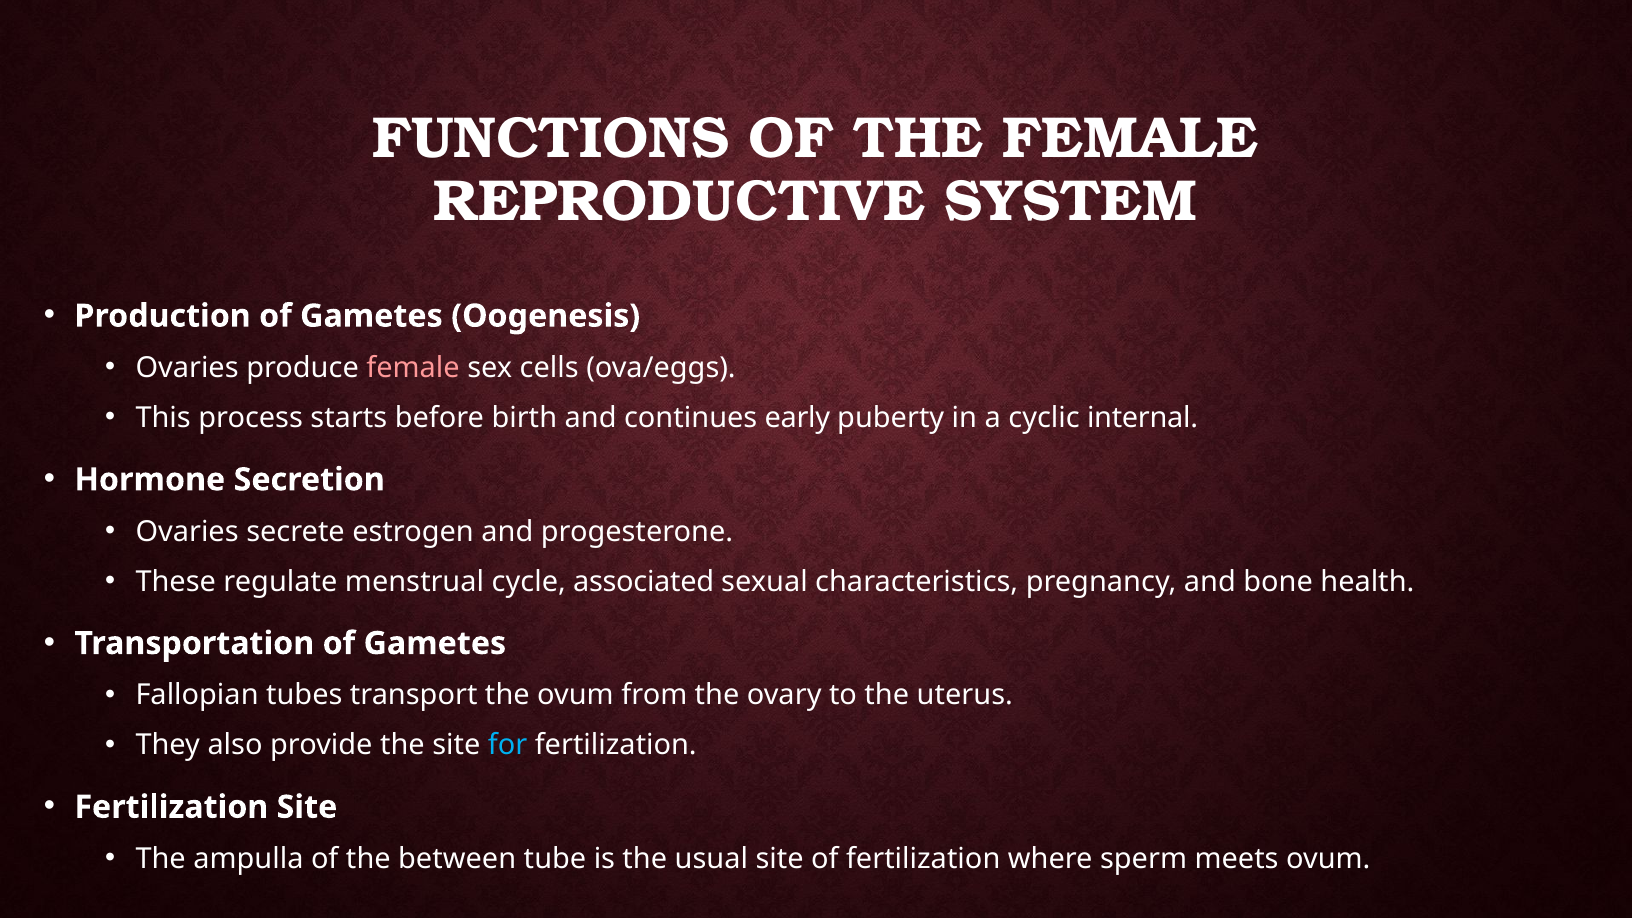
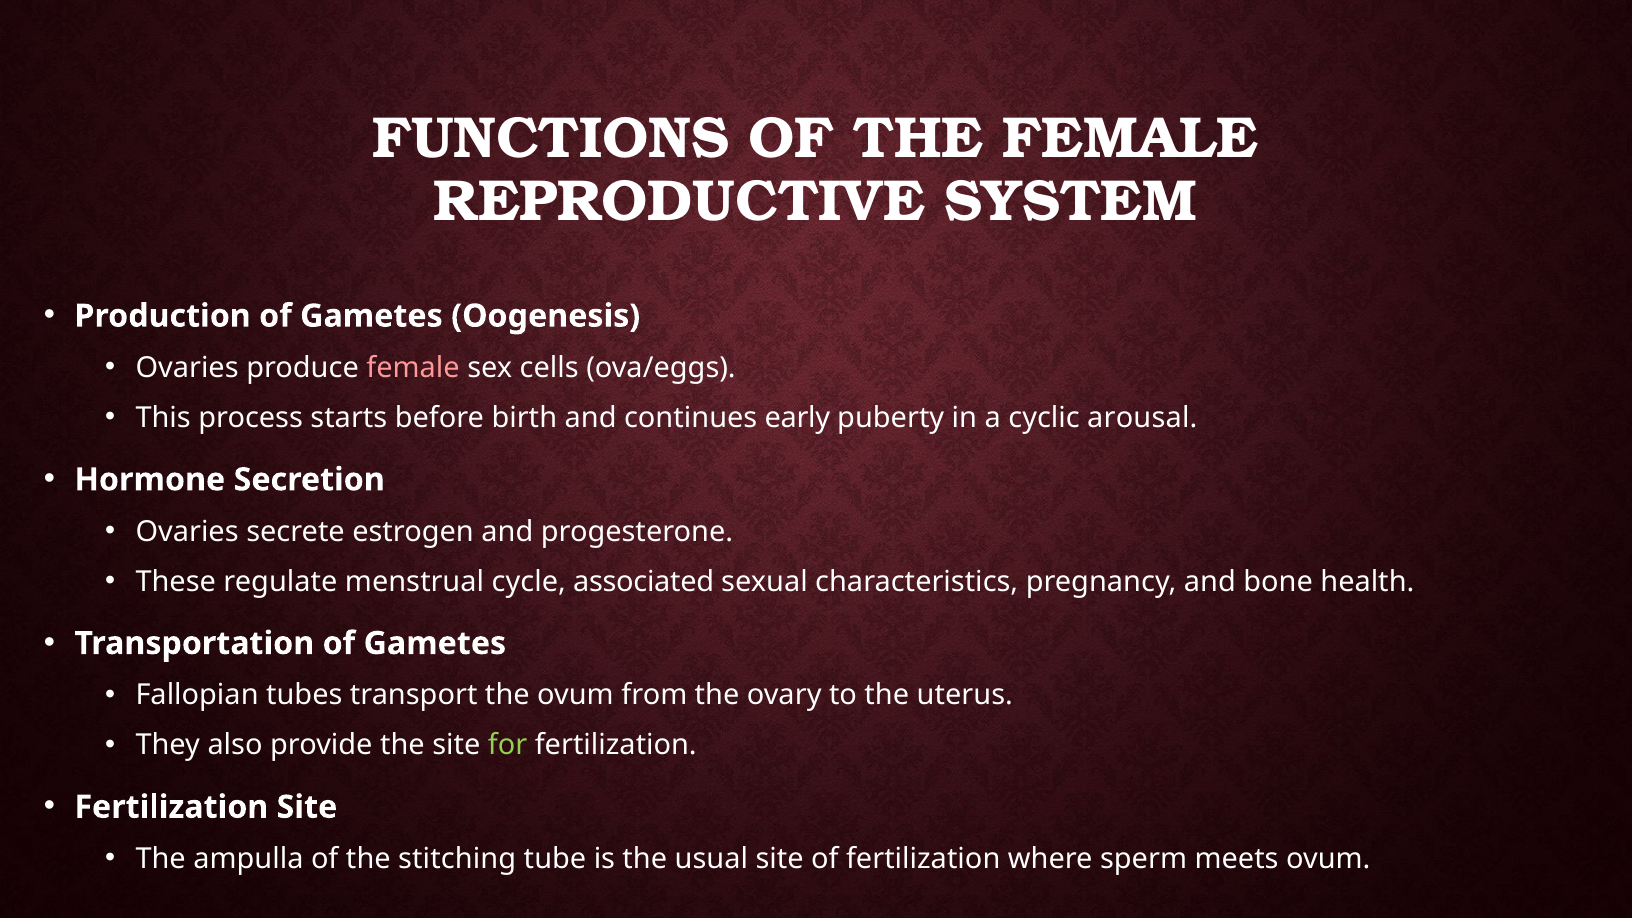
internal: internal -> arousal (1142, 418)
for colour: light blue -> light green (508, 745)
between: between -> stitching (457, 859)
